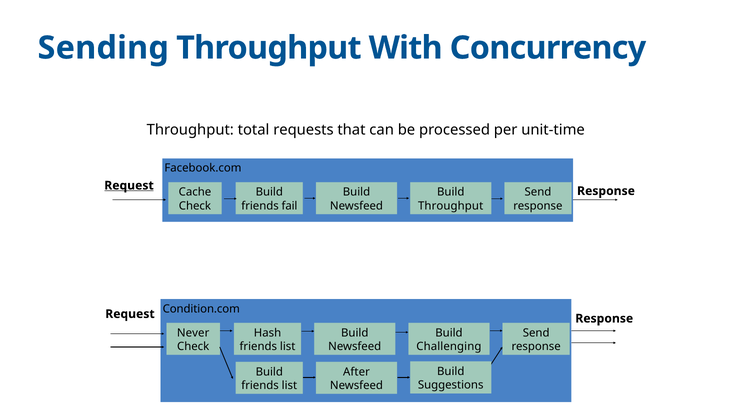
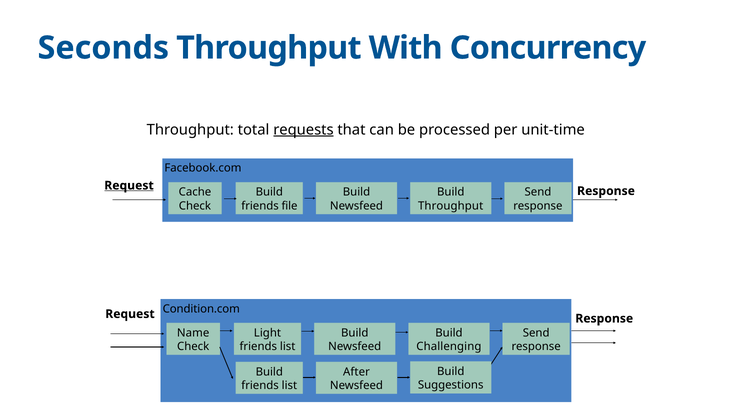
Sending: Sending -> Seconds (103, 48)
requests underline: none -> present (303, 130)
fail: fail -> file (289, 206)
Never: Never -> Name (193, 333)
Hash: Hash -> Light (267, 333)
